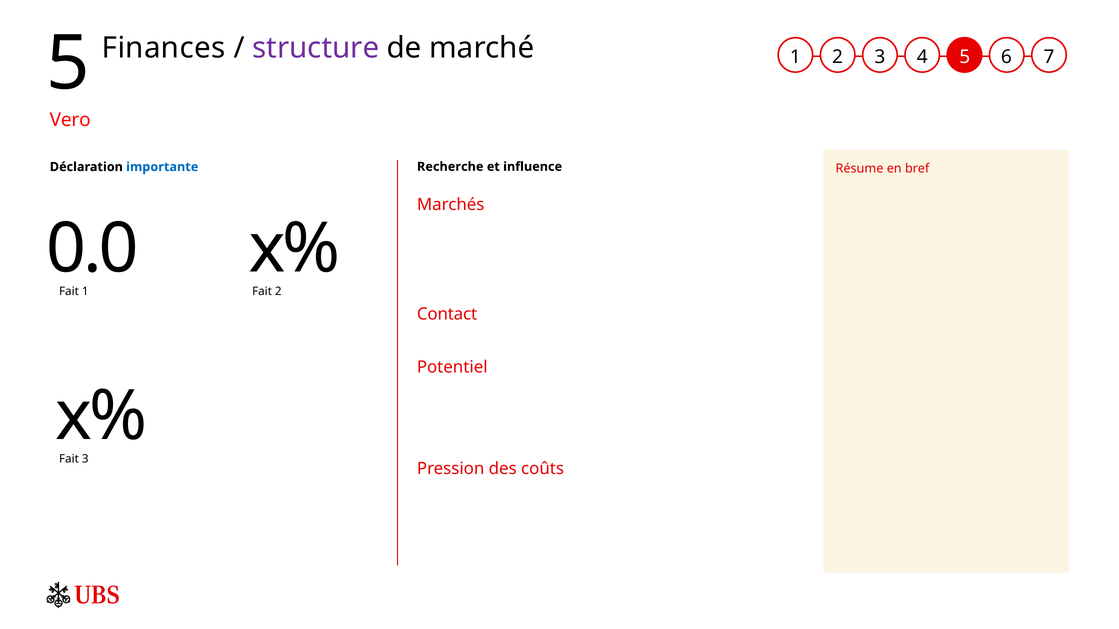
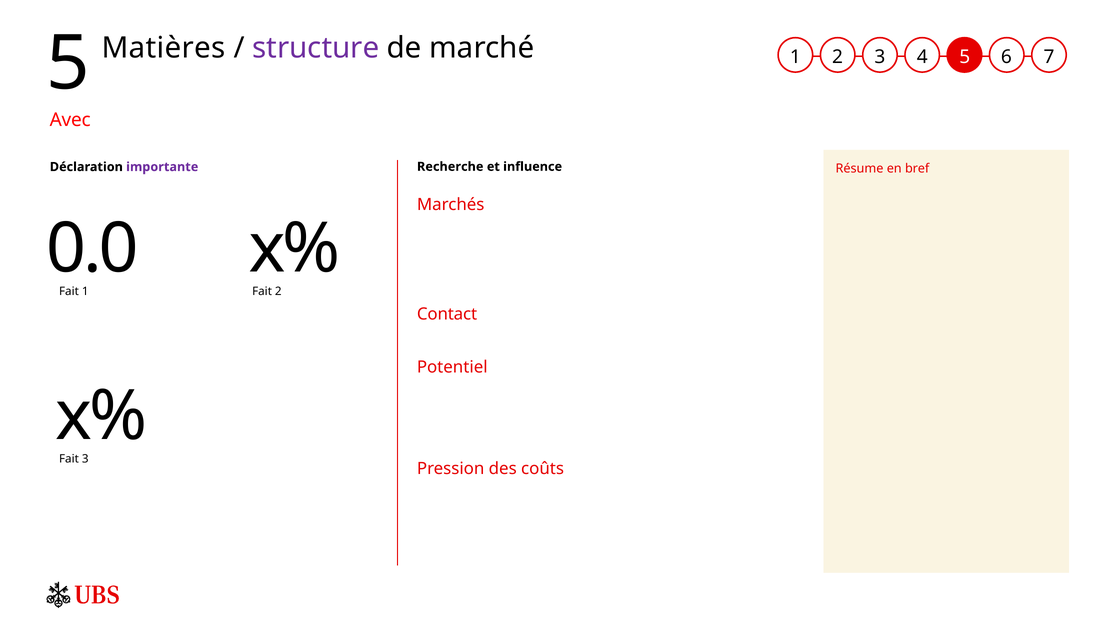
Finances: Finances -> Matières (164, 48)
Vero: Vero -> Avec (70, 120)
importante colour: blue -> purple (162, 167)
